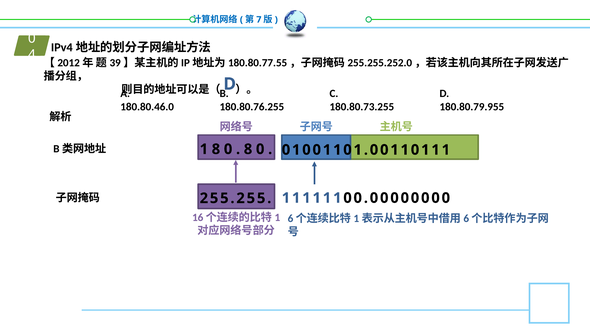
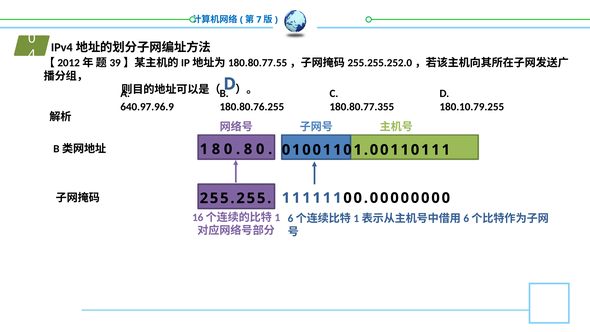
180.80.46.0: 180.80.46.0 -> 640.97.96.9 (147, 107)
180.80.73.255: 180.80.73.255 -> 180.80.77.355 (362, 107)
180.80.79.955: 180.80.79.955 -> 180.10.79.255 (472, 107)
